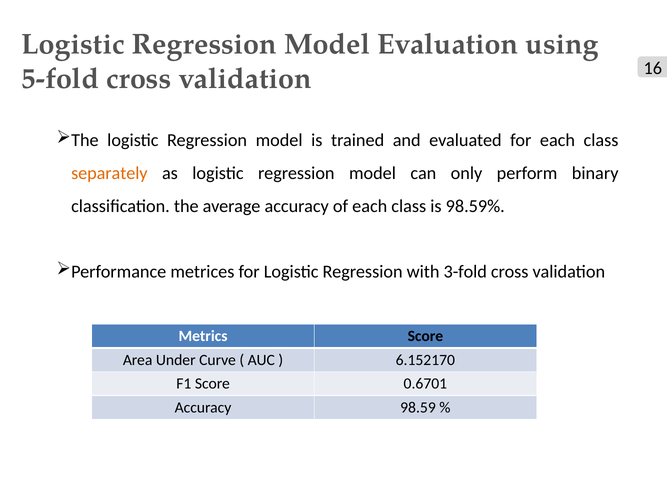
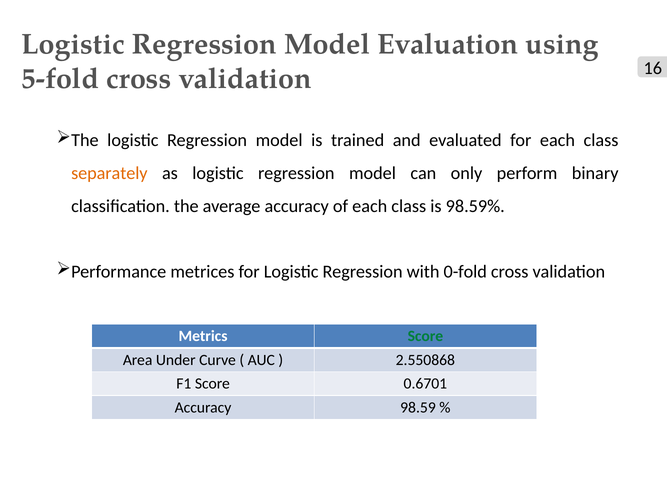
3-fold: 3-fold -> 0-fold (465, 272)
Score colour: black -> green (425, 336)
6.152170: 6.152170 -> 2.550868 (425, 360)
